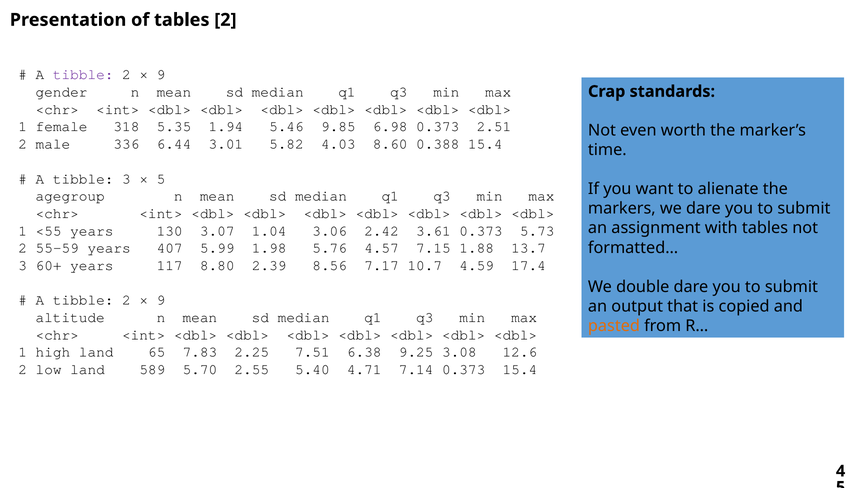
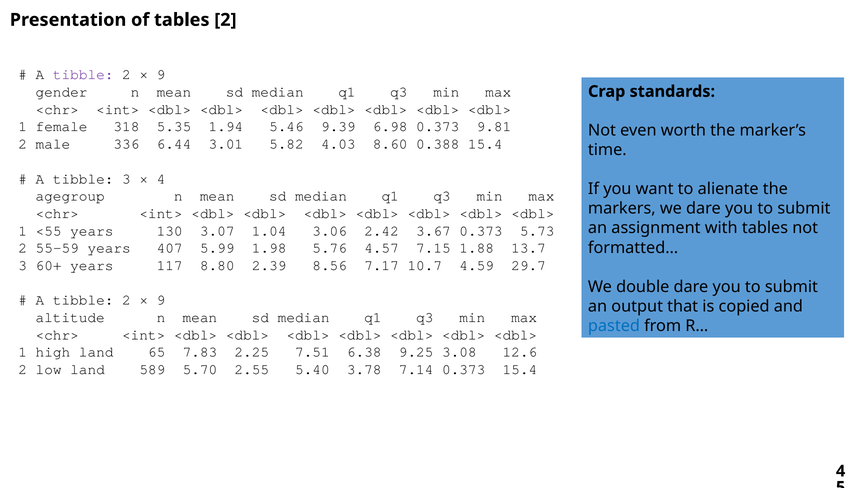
9.85: 9.85 -> 9.39 (338, 127)
2.51: 2.51 -> 9.81 (494, 127)
5: 5 -> 4 (161, 179)
3.61: 3.61 -> 3.67 (433, 231)
17.4: 17.4 -> 29.7 (529, 266)
pasted colour: orange -> blue (614, 326)
4.71: 4.71 -> 3.78 (364, 370)
